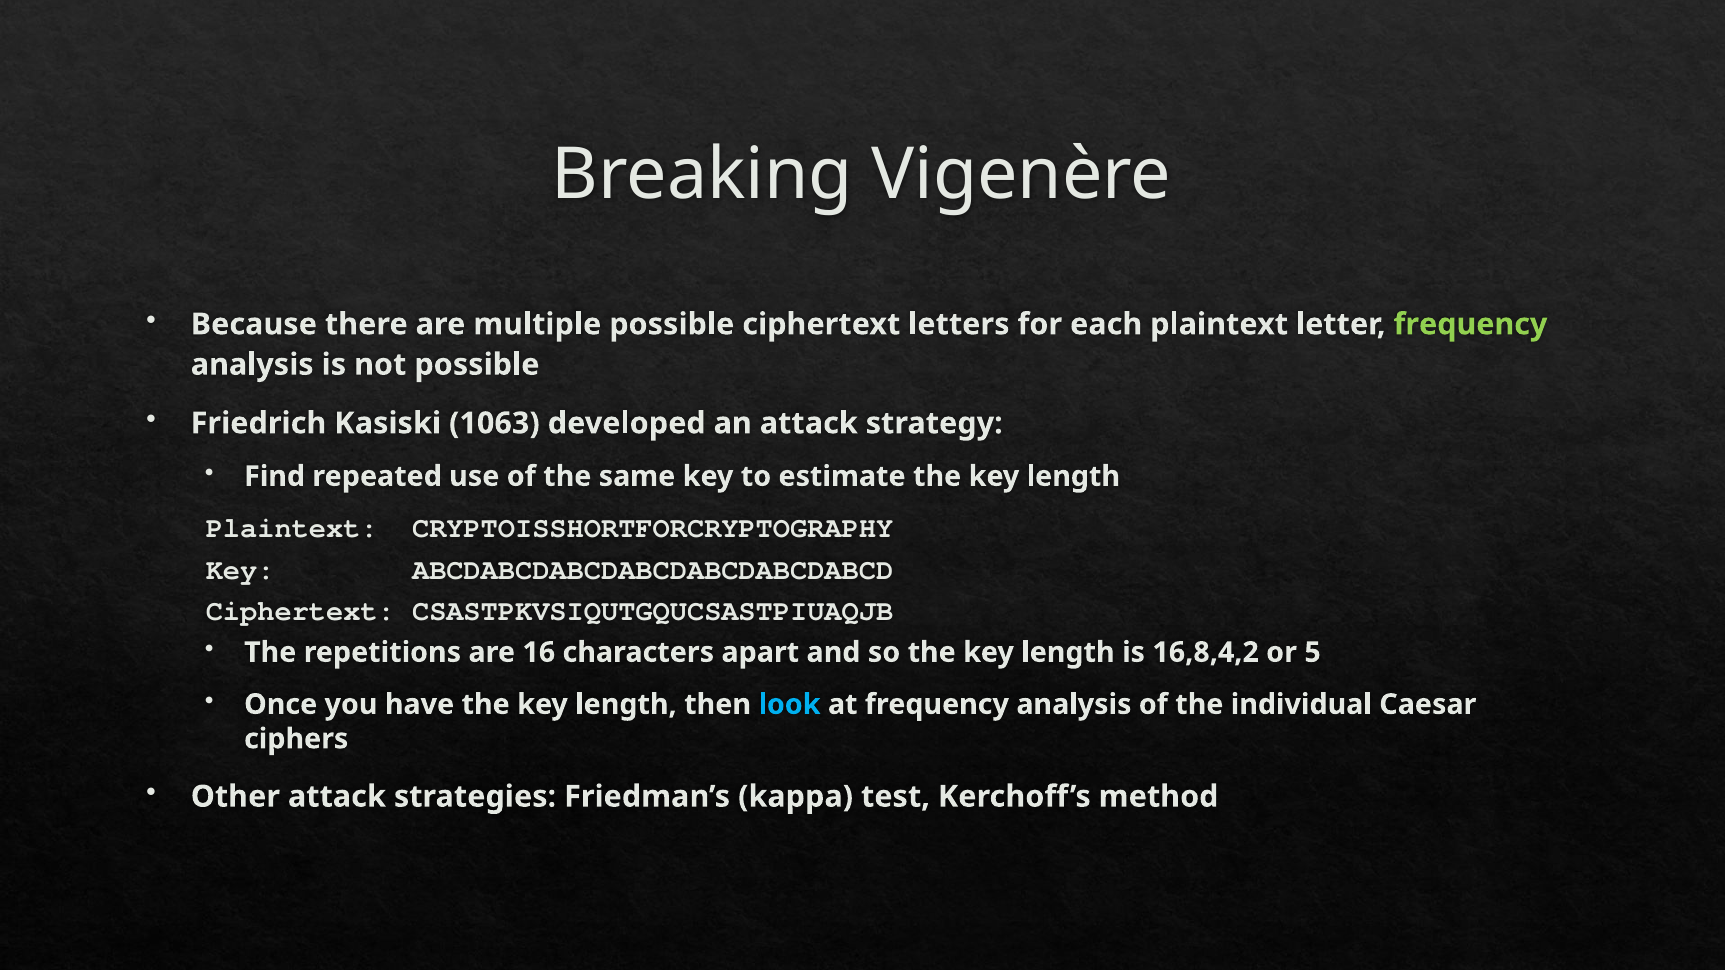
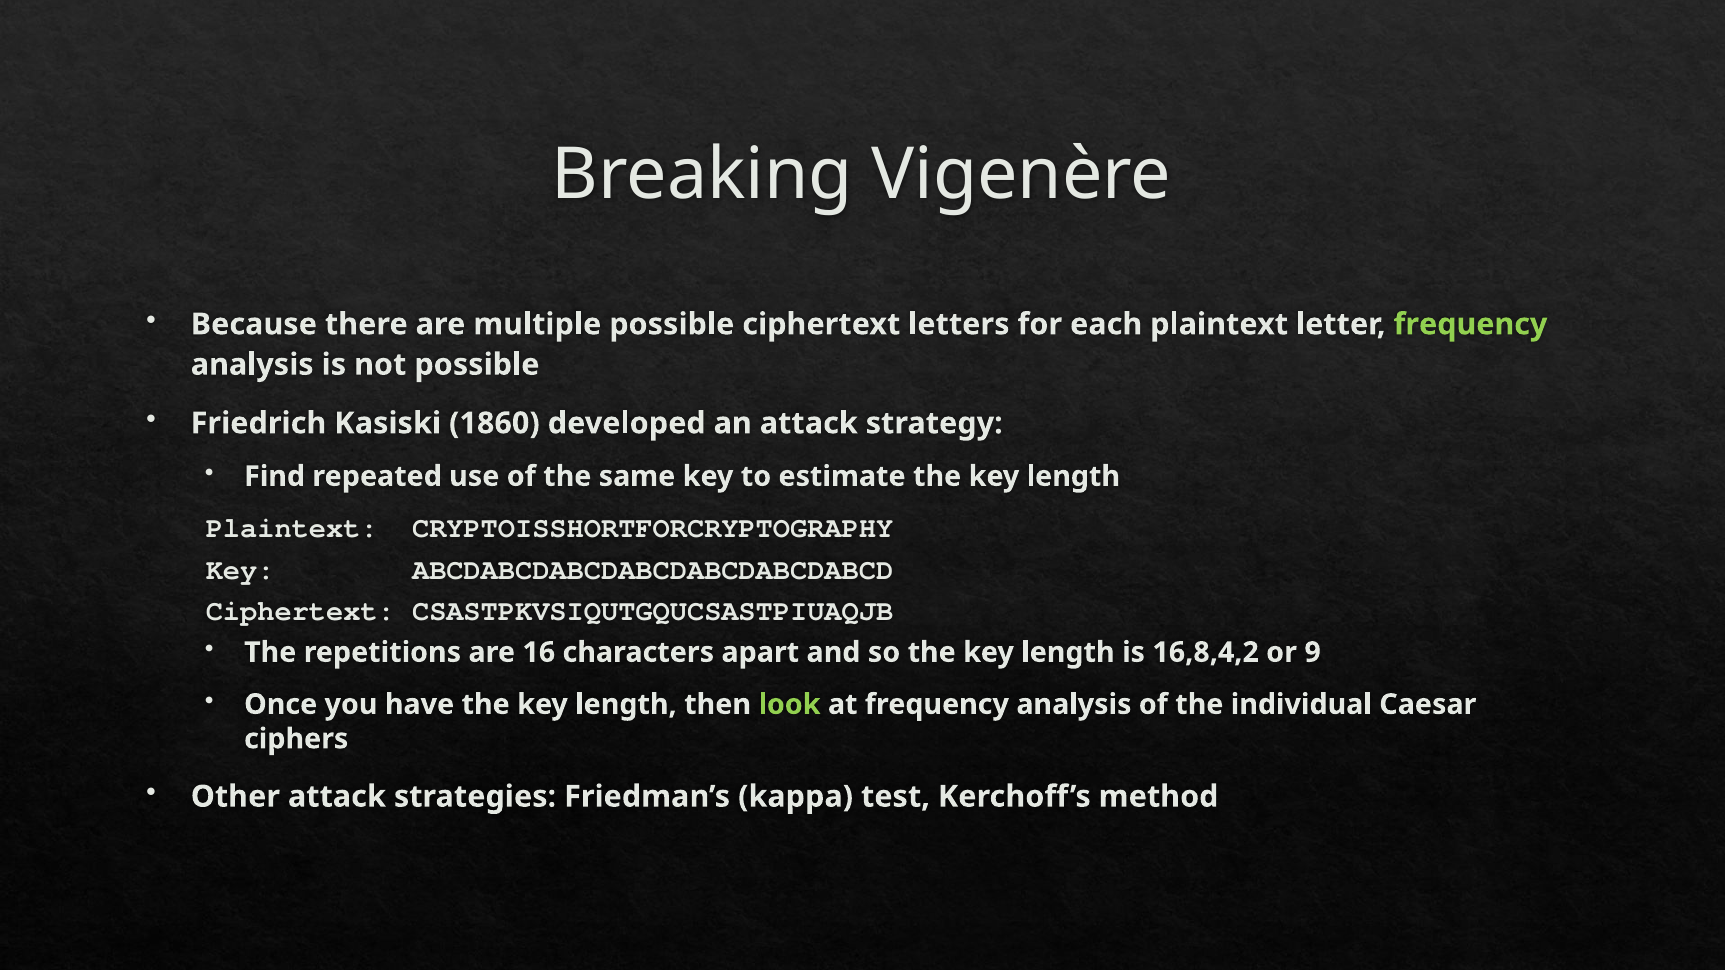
1063: 1063 -> 1860 (494, 423)
5: 5 -> 9 (1313, 653)
look colour: light blue -> light green (789, 705)
